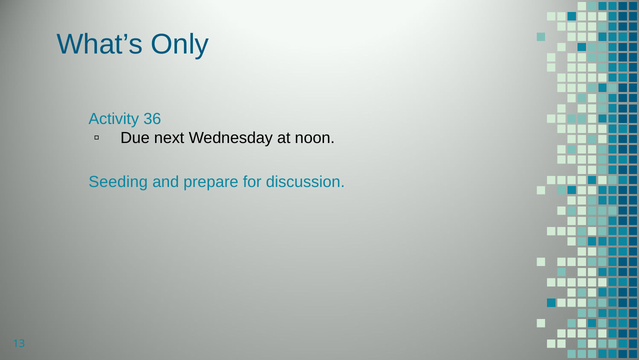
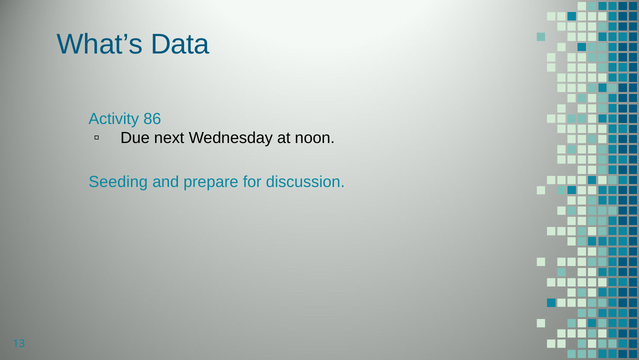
Only: Only -> Data (180, 44)
36: 36 -> 86 (152, 119)
